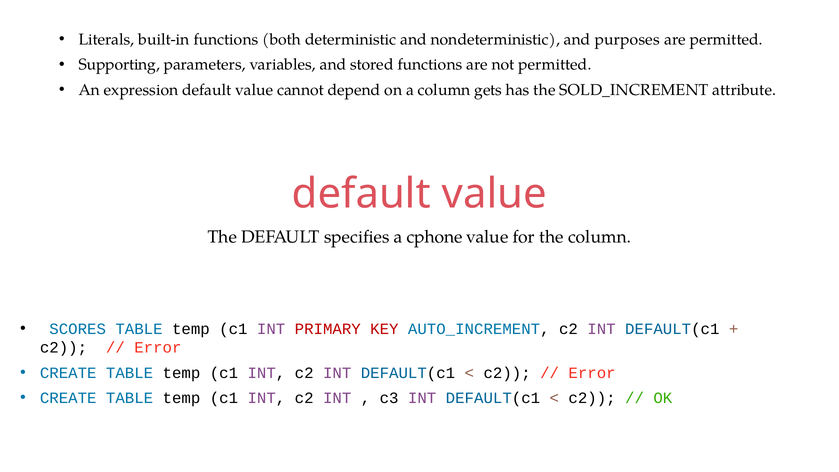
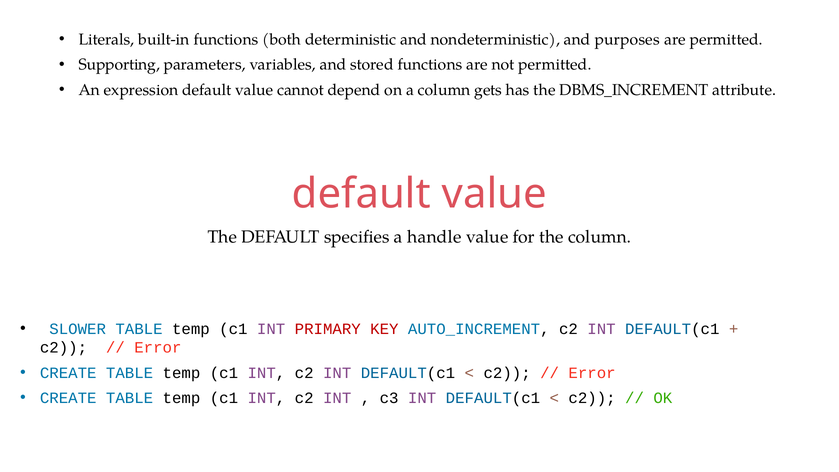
SOLD_INCREMENT: SOLD_INCREMENT -> DBMS_INCREMENT (634, 90)
cphone: cphone -> handle (434, 237)
SCORES: SCORES -> SLOWER (78, 329)
